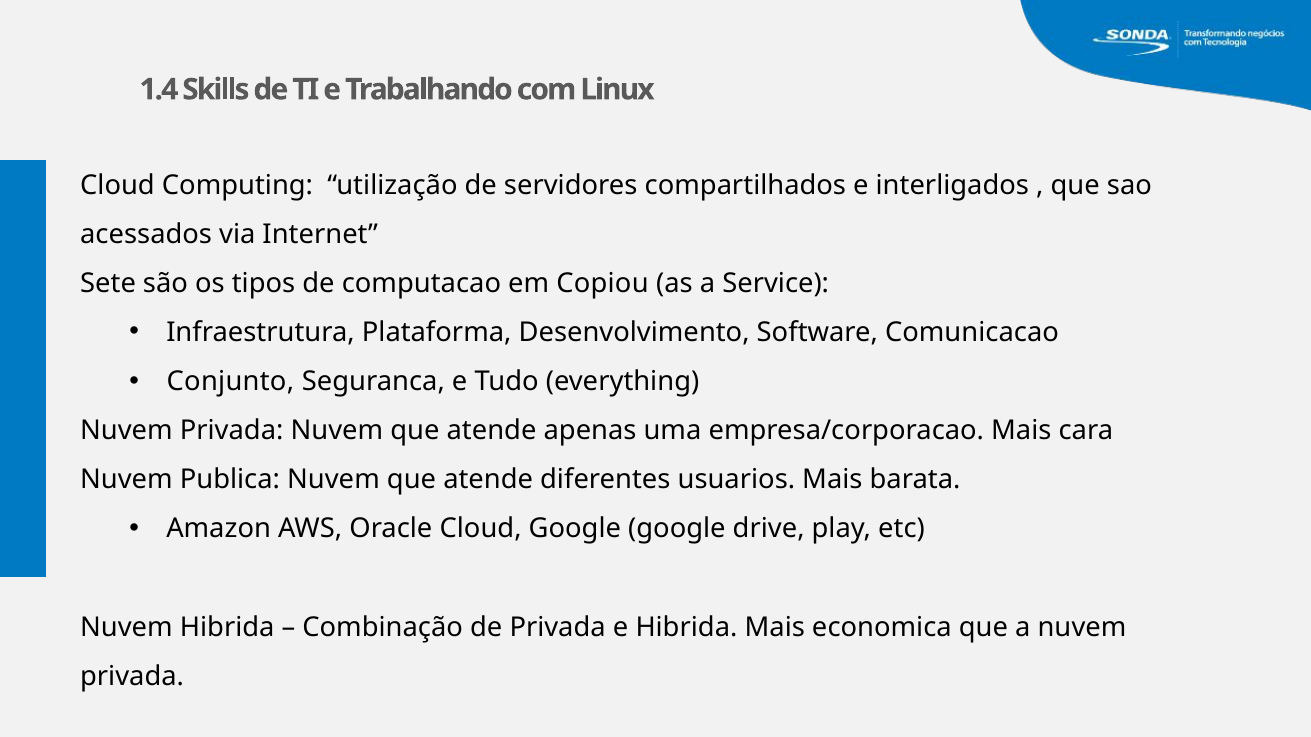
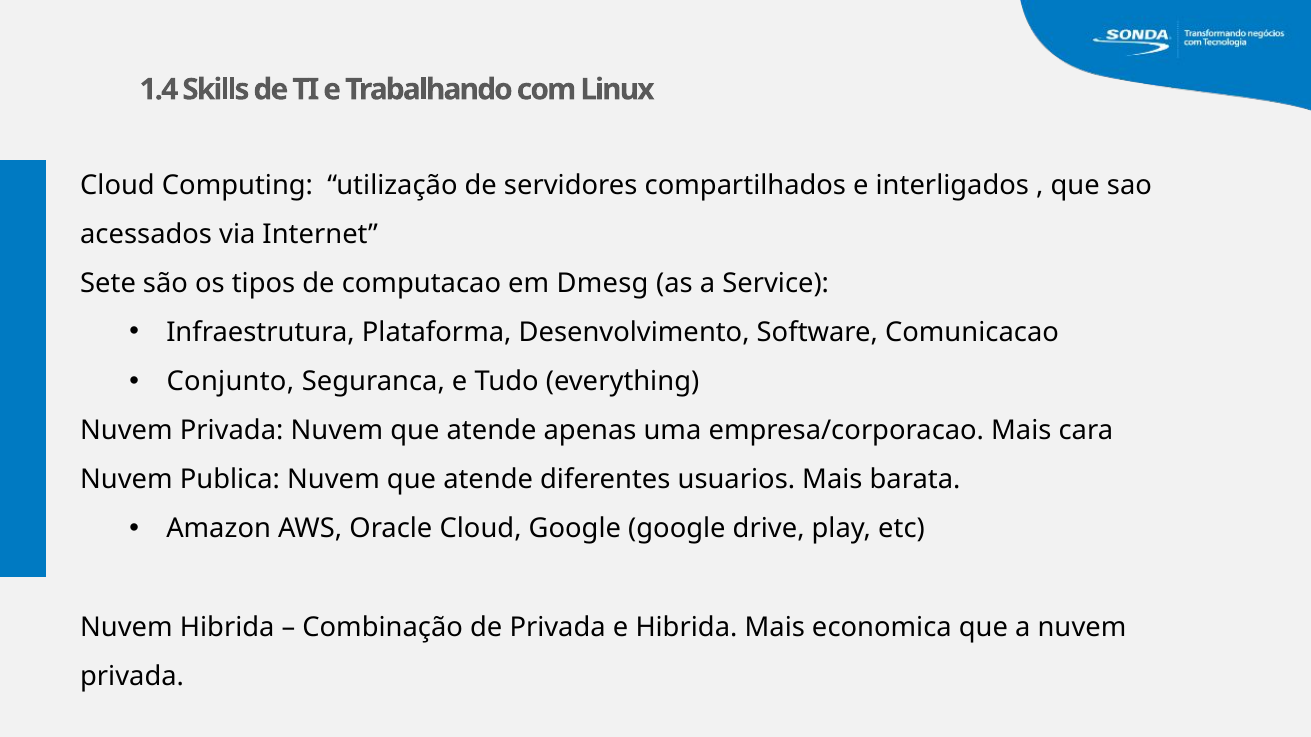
Copiou: Copiou -> Dmesg (602, 283)
